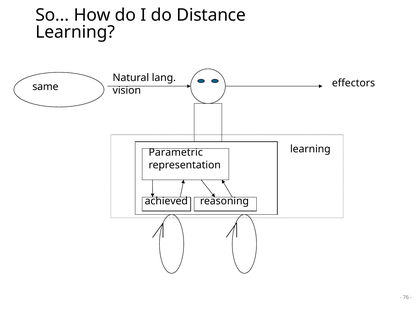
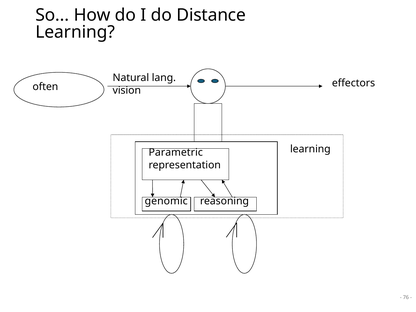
same: same -> often (45, 87)
achieved: achieved -> genomic (166, 201)
